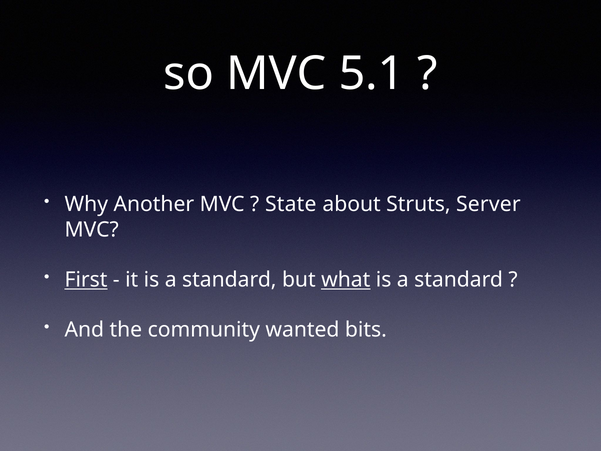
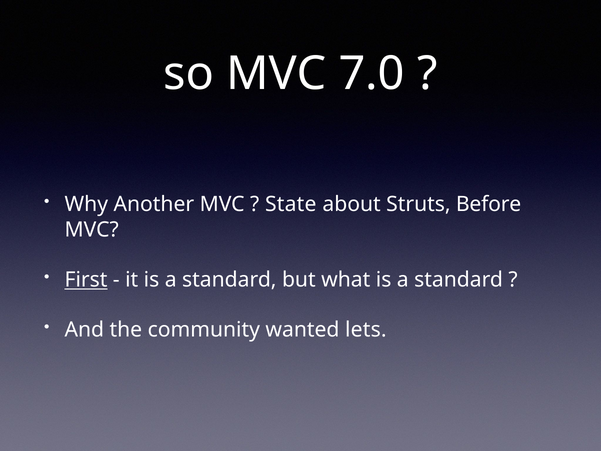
5.1: 5.1 -> 7.0 (372, 74)
Server: Server -> Before (489, 204)
what underline: present -> none (346, 280)
bits: bits -> lets (366, 330)
